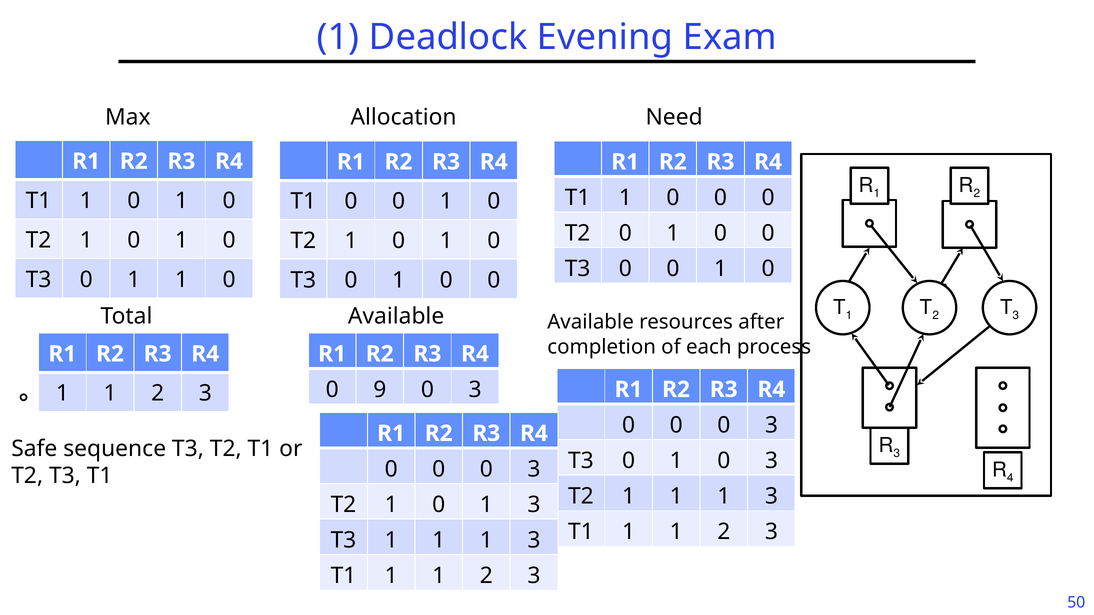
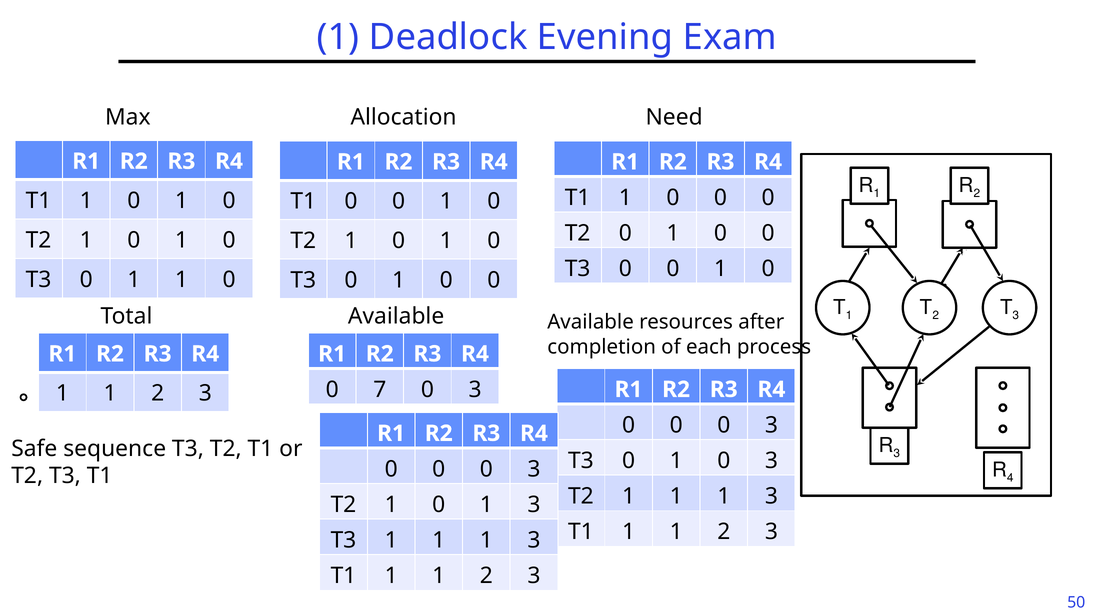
9: 9 -> 7 (380, 390)
